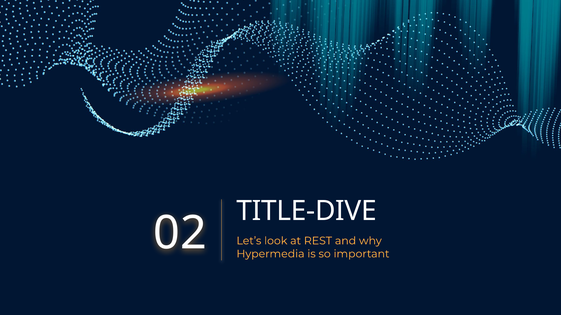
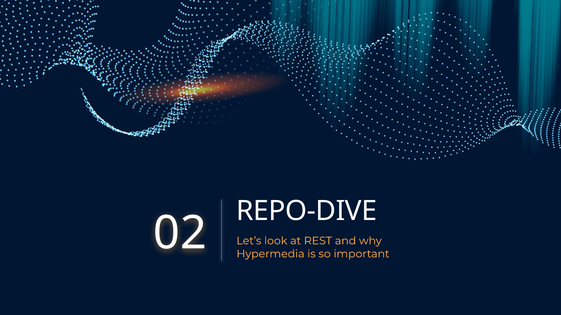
TITLE-DIVE: TITLE-DIVE -> REPO-DIVE (307, 211)
